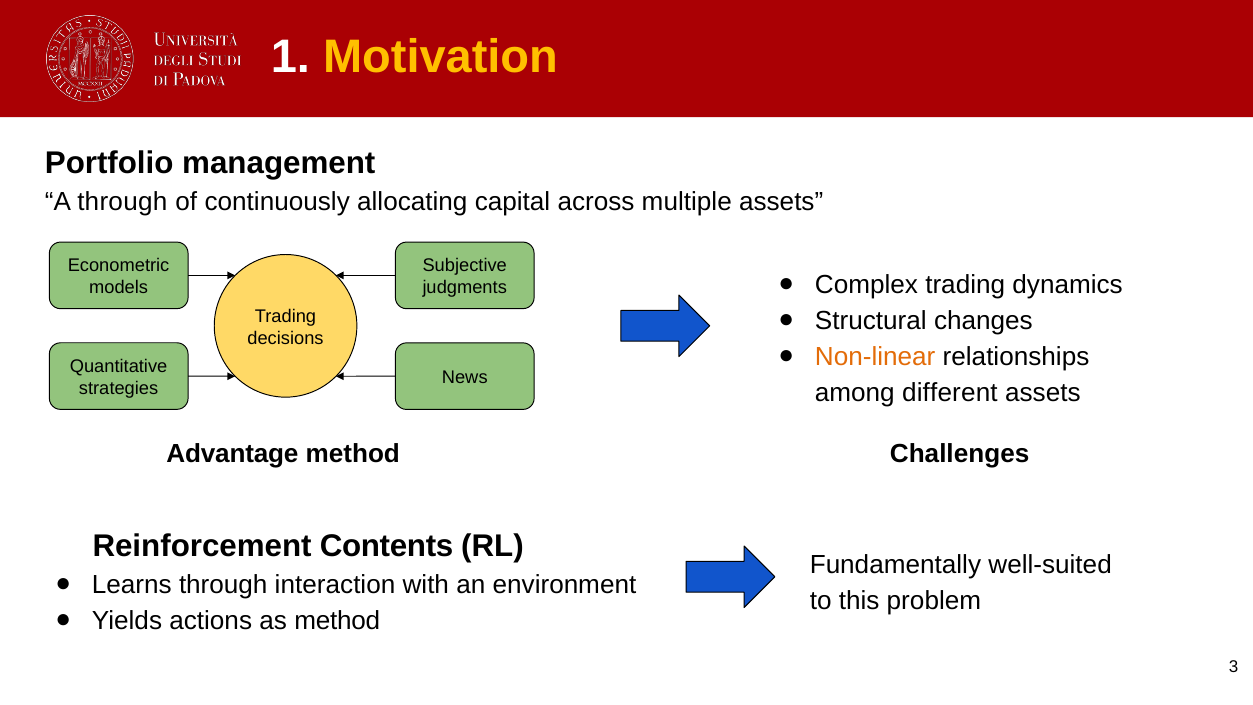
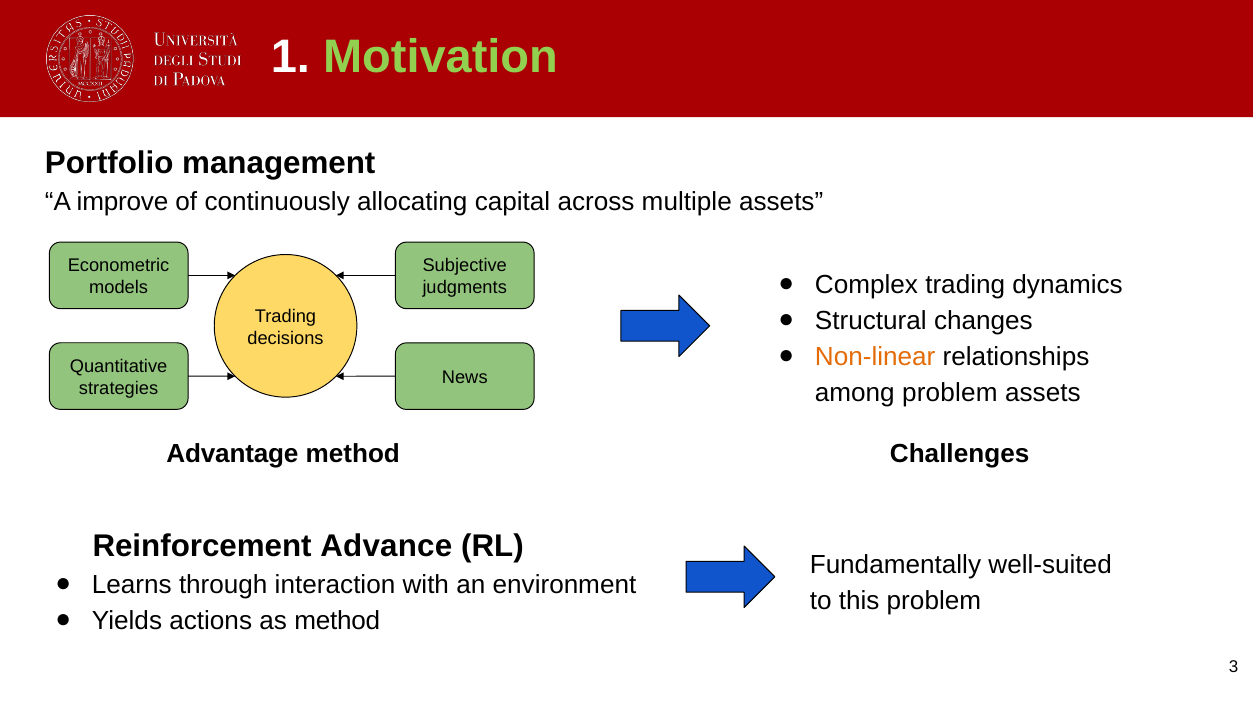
Motivation colour: yellow -> light green (440, 57)
A through: through -> improve (123, 202)
among different: different -> problem (950, 393)
Contents: Contents -> Advance (386, 546)
